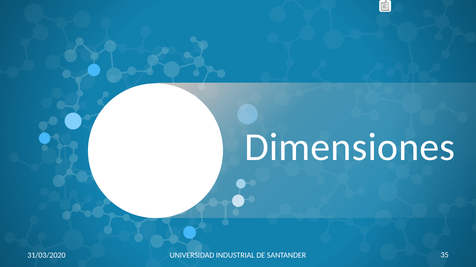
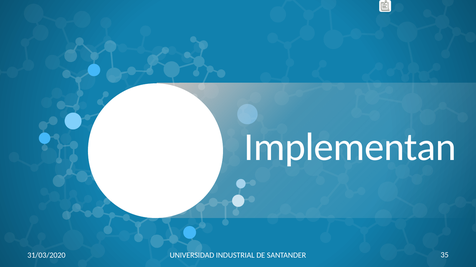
Dimensiones: Dimensiones -> Implementan (350, 148)
